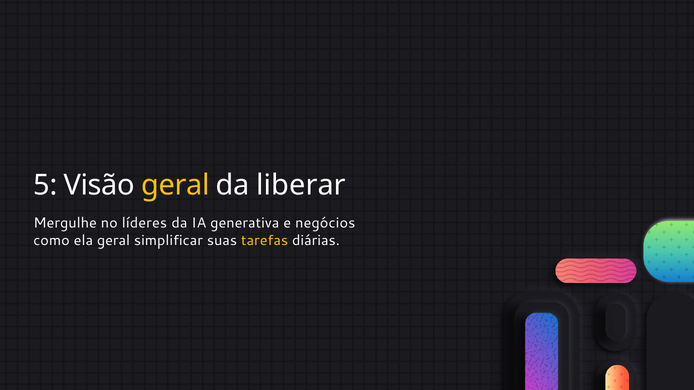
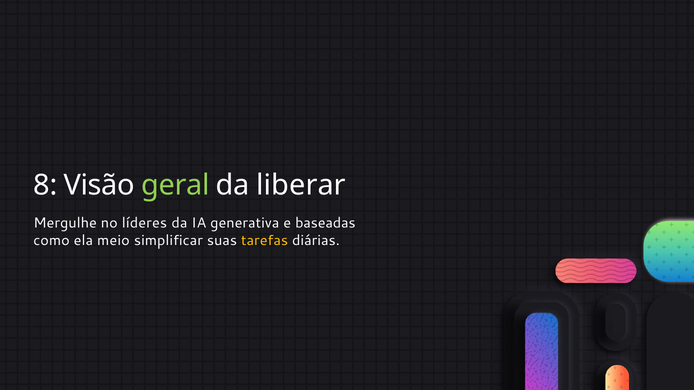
5: 5 -> 8 (45, 185)
geral colour: yellow -> light green (175, 185)
negócios: negócios -> baseadas (325, 223)
ela geral: geral -> meio (113, 241)
